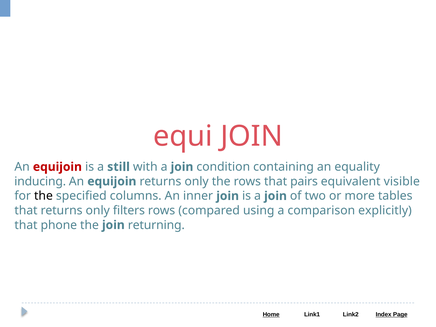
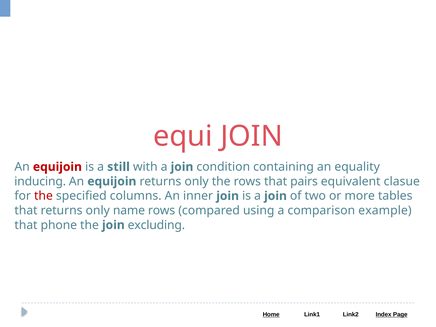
visible: visible -> clasue (402, 181)
the colour: black -> red (43, 196)
filters: filters -> name (129, 210)
explicitly: explicitly -> example (385, 210)
returning: returning -> excluding (156, 225)
